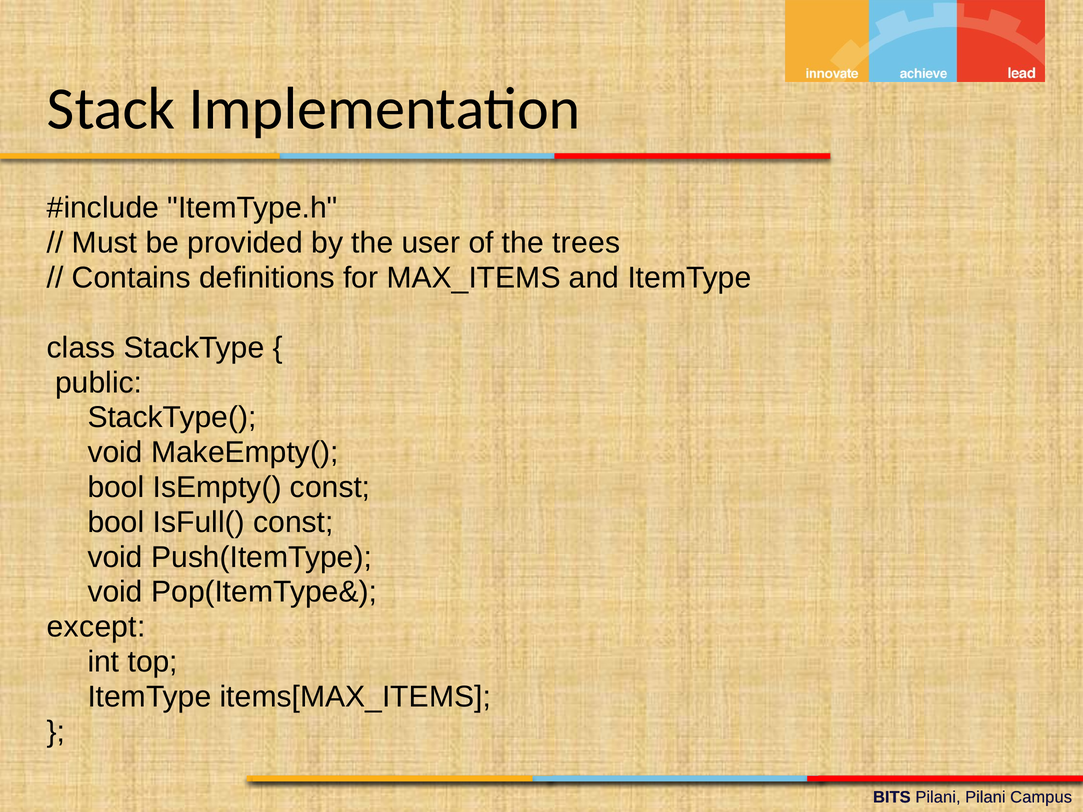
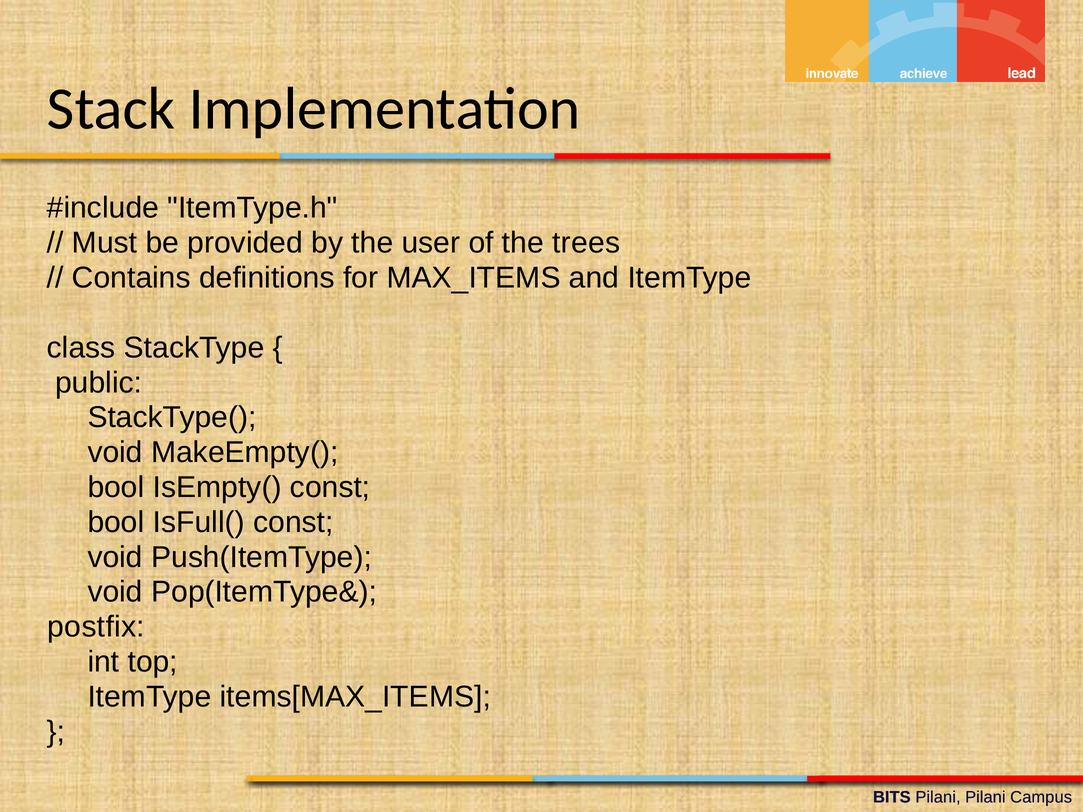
except: except -> postfix (96, 627)
